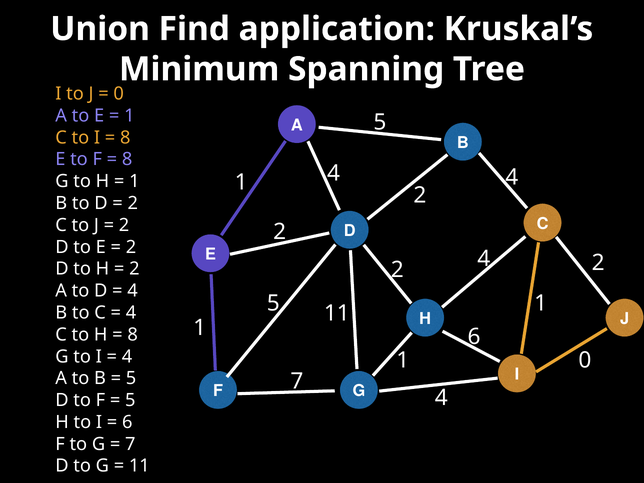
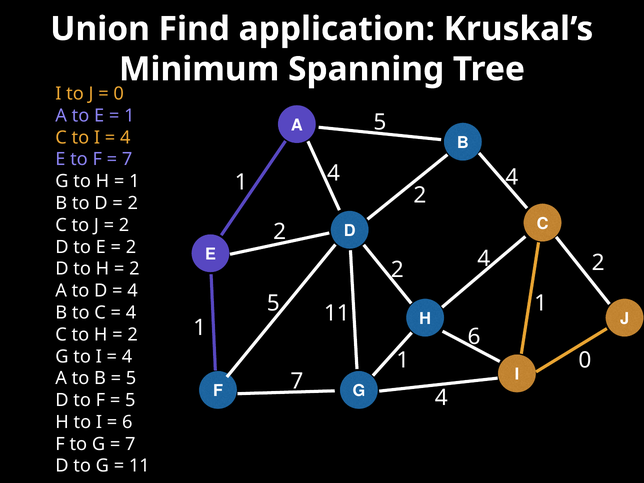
8: 8 -> 4 (125, 138)
8: 8 -> 7 (127, 159)
8: 8 -> 2 (133, 335)
